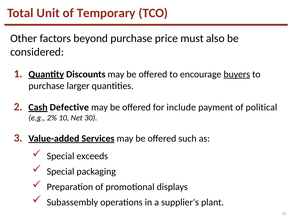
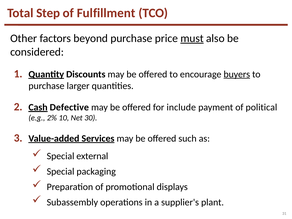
Unit: Unit -> Step (48, 13)
Temporary: Temporary -> Fulfillment (106, 13)
must underline: none -> present (192, 38)
exceeds: exceeds -> external (92, 156)
